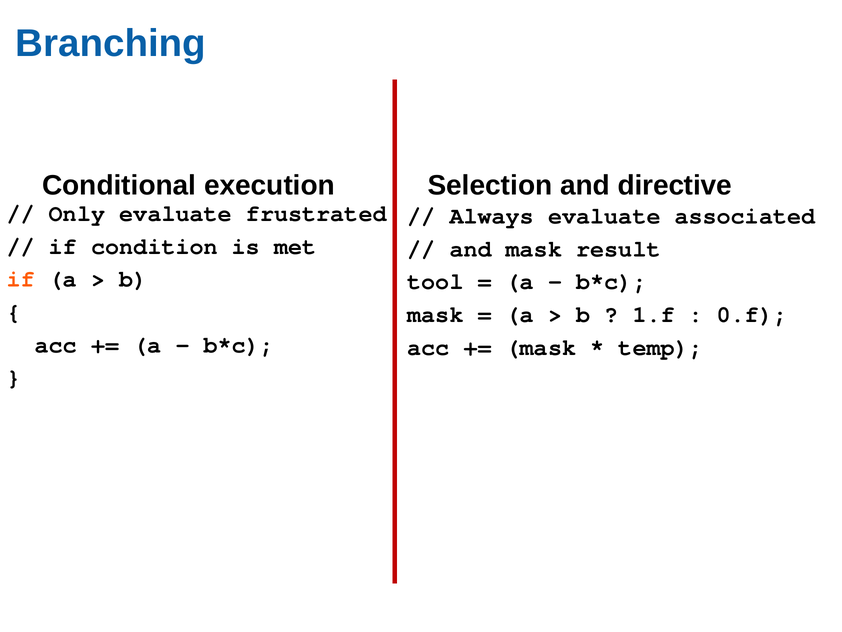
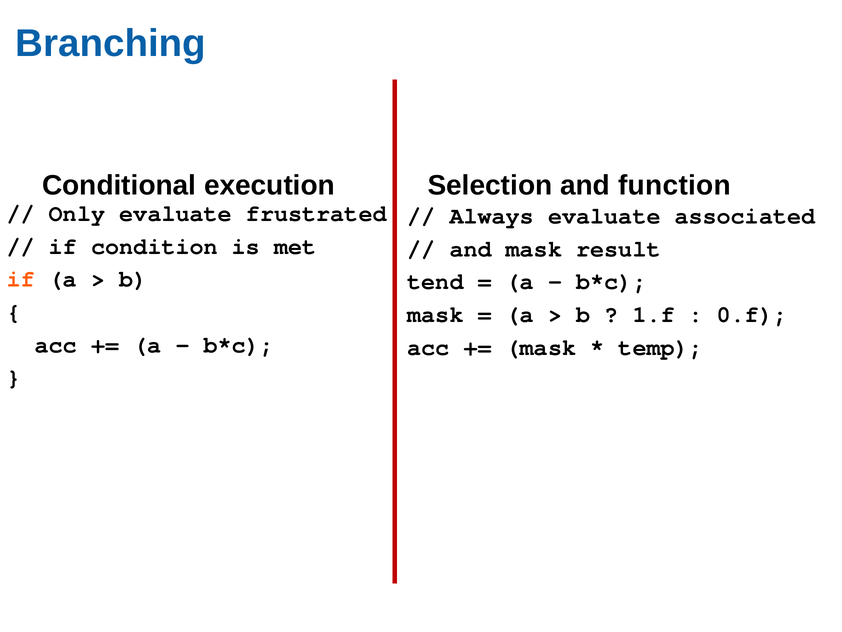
directive: directive -> function (675, 185)
tool: tool -> tend (435, 282)
